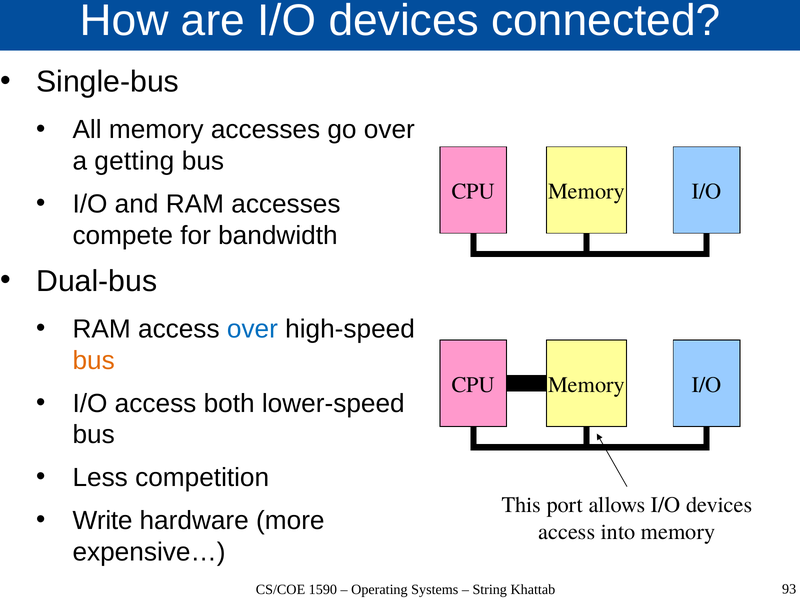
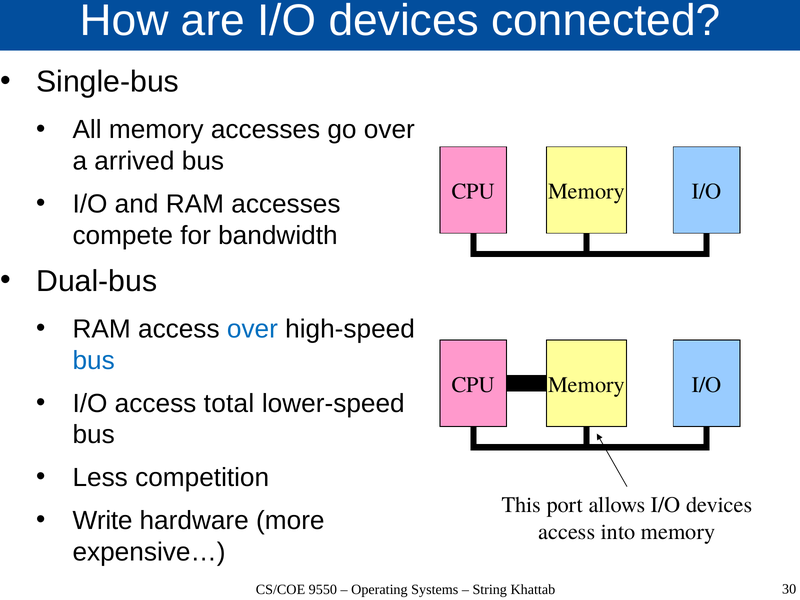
getting: getting -> arrived (134, 161)
bus colour: orange -> blue (94, 360)
both: both -> total (229, 403)
1590: 1590 -> 9550 (323, 590)
93: 93 -> 30 (789, 589)
